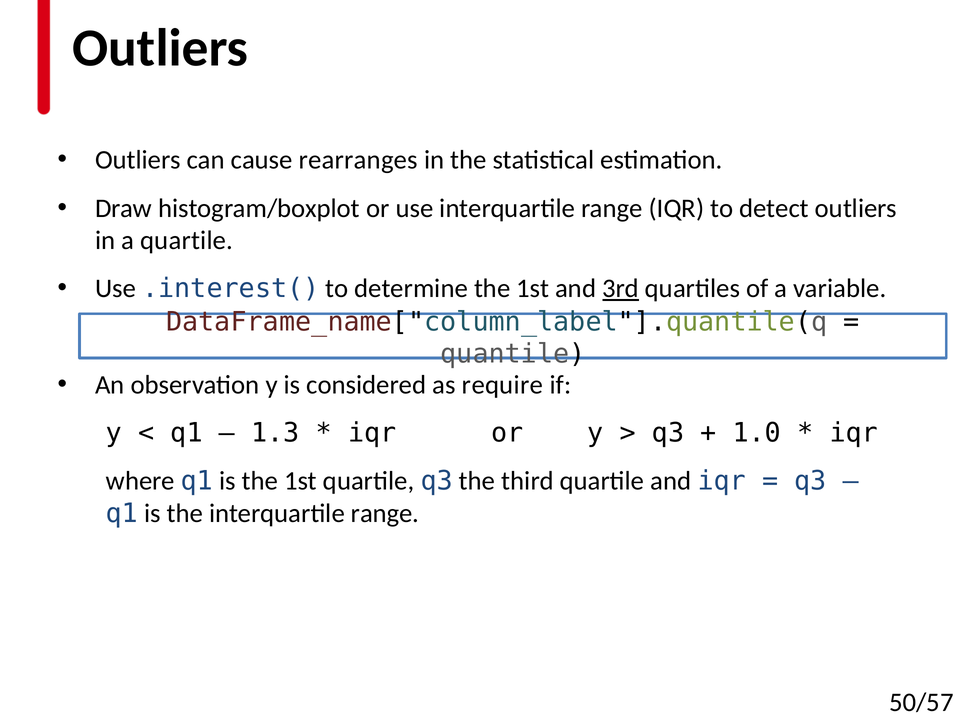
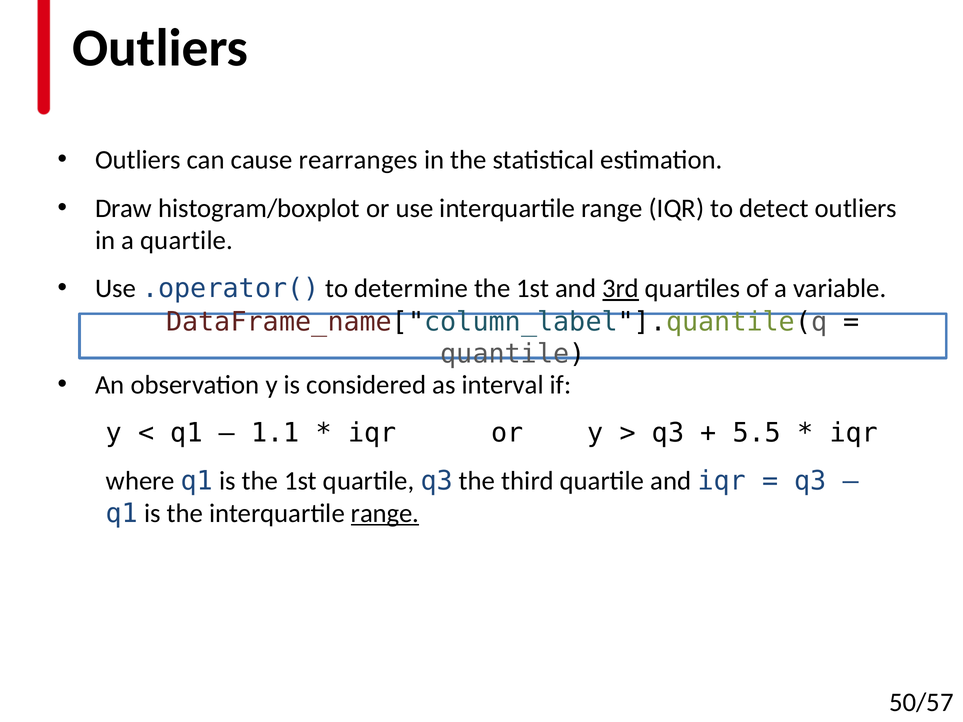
.interest(: .interest( -> .operator( (231, 289)
require: require -> interval (503, 385)
1.3: 1.3 -> 1.1 (275, 433)
1.0: 1.0 -> 5.5 (757, 433)
range underline: none -> present (385, 513)
